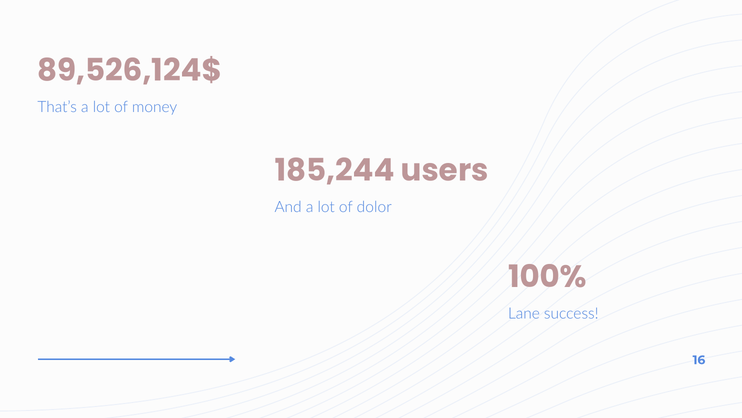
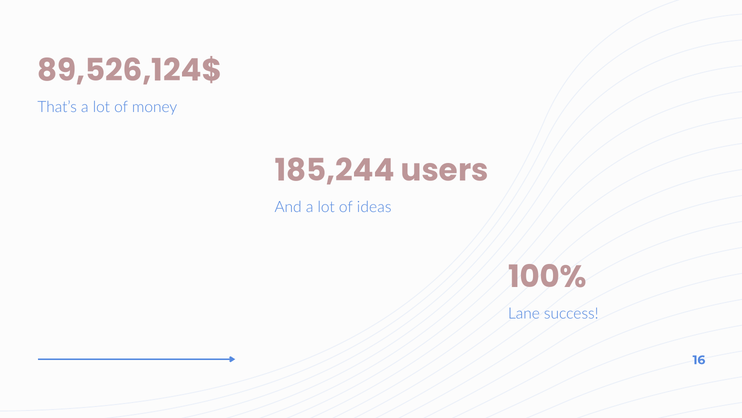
dolor: dolor -> ideas (374, 207)
